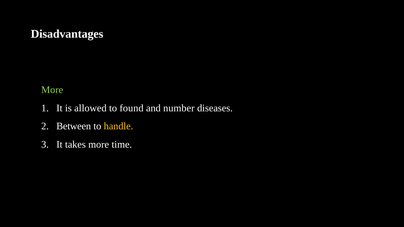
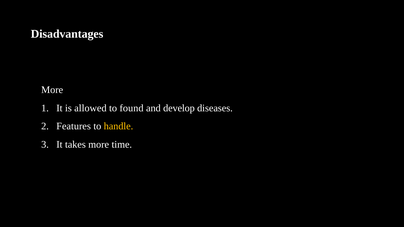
More colour: light green -> white (52, 90)
number: number -> develop (179, 108)
Between: Between -> Features (74, 126)
